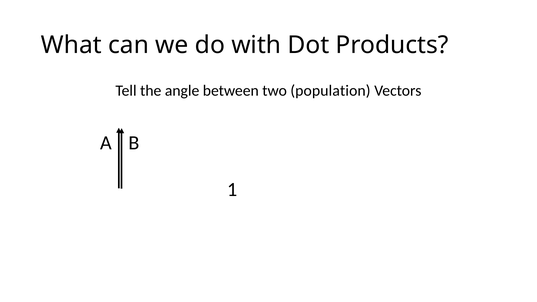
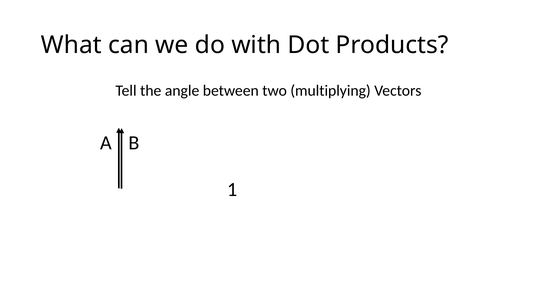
population: population -> multiplying (331, 91)
